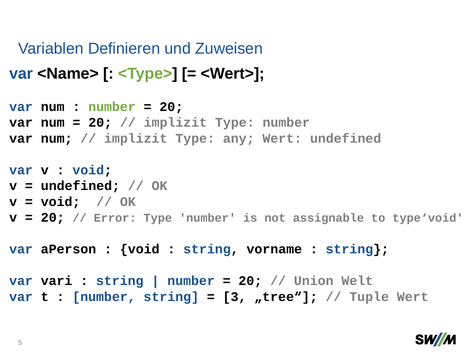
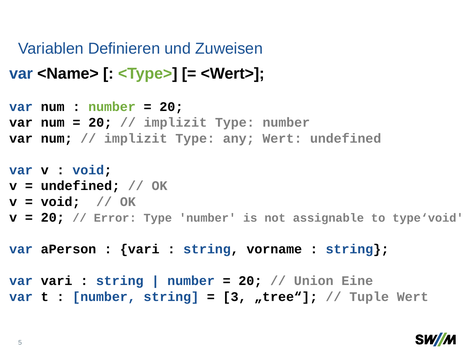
void: void -> vari (140, 249)
Welt: Welt -> Eine (357, 280)
